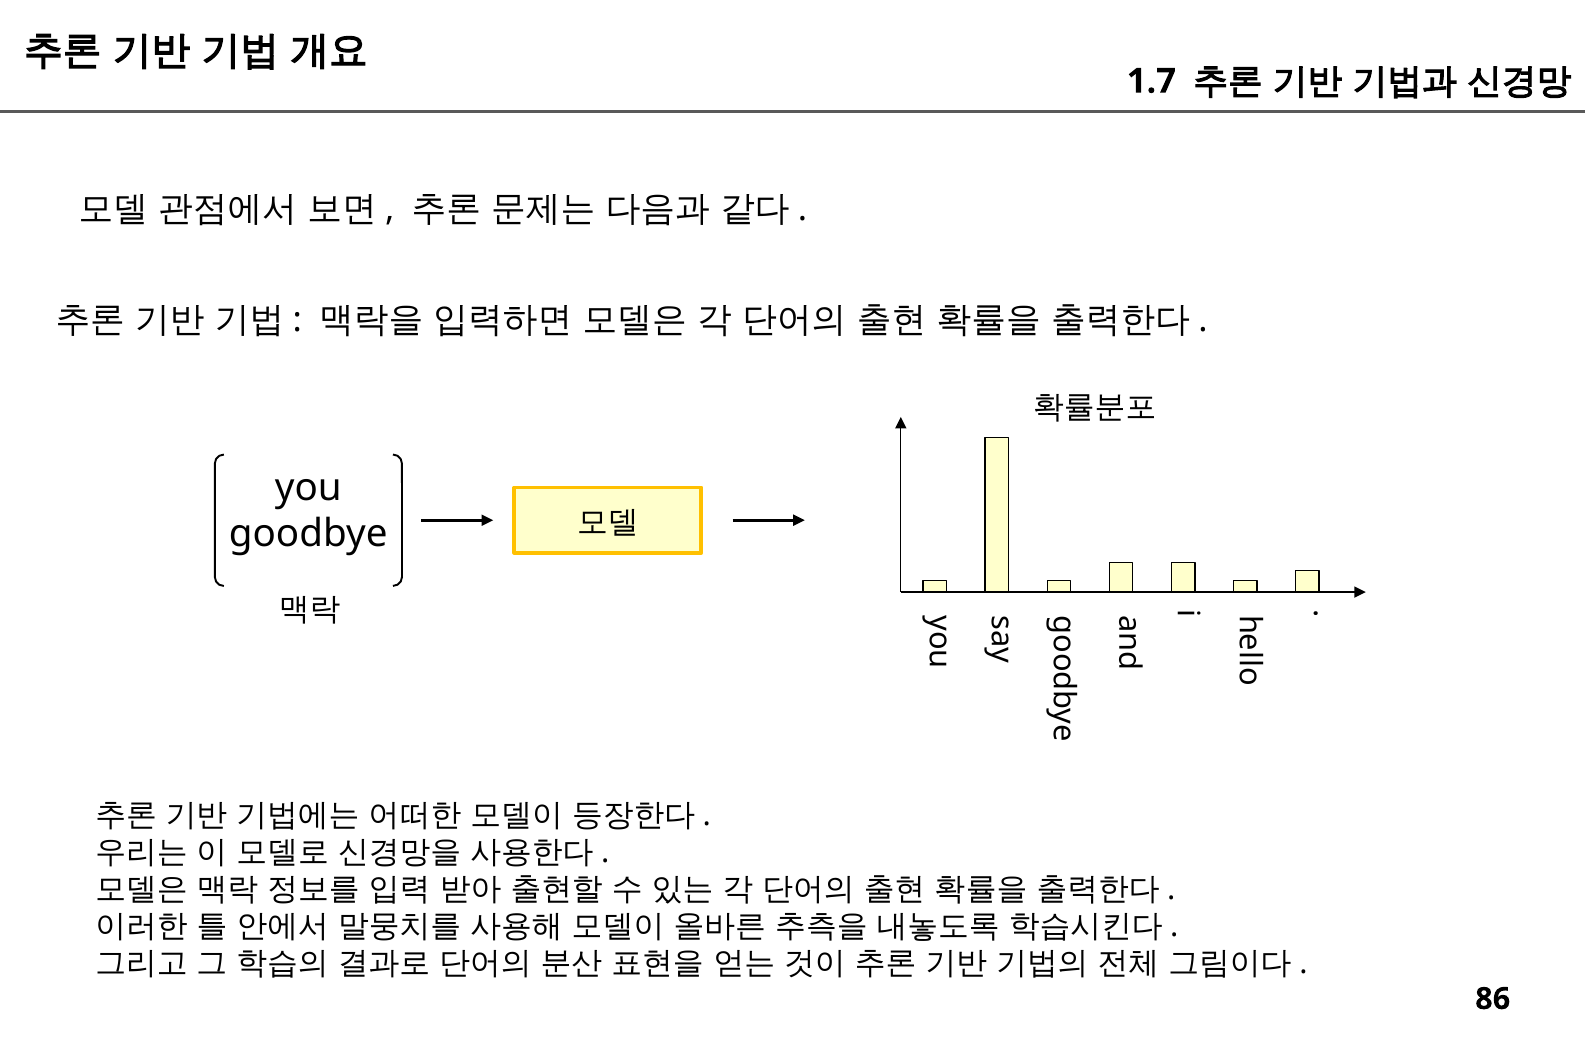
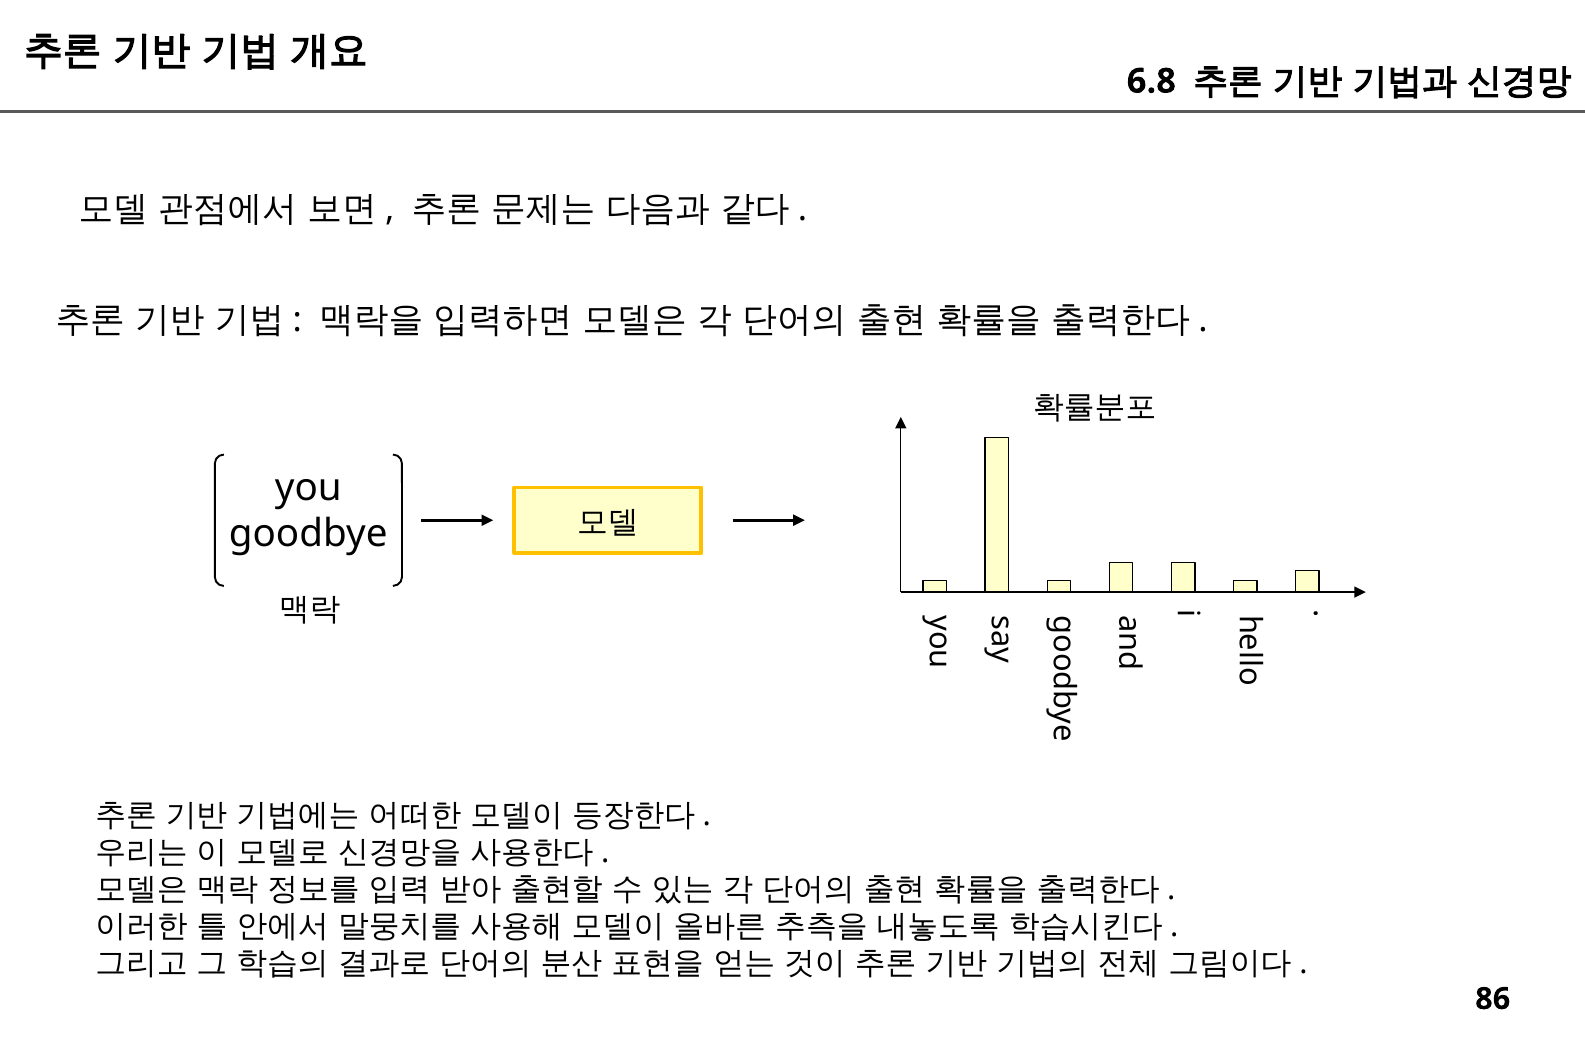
1.7: 1.7 -> 6.8 (1151, 81)
